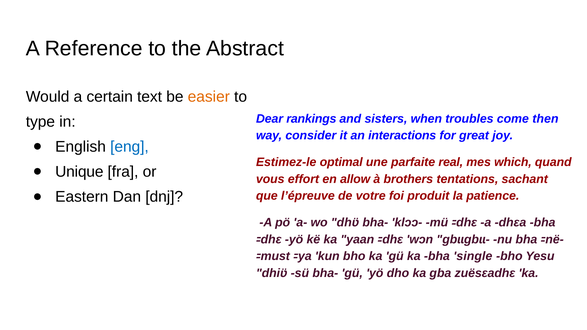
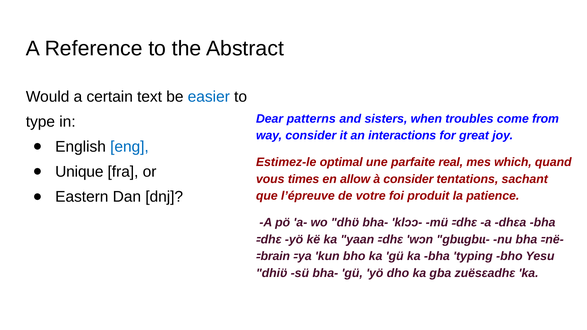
easier colour: orange -> blue (209, 97)
rankings: rankings -> patterns (311, 119)
then: then -> from (546, 119)
effort: effort -> times (304, 179)
à brothers: brothers -> consider (408, 179)
꞊must: ꞊must -> ꞊brain (273, 256)
single: single -> typing (473, 256)
